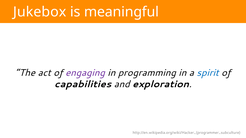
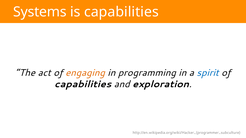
Jukebox: Jukebox -> Systems (40, 12)
is meaningful: meaningful -> capabilities (121, 12)
engaging colour: purple -> orange (85, 73)
